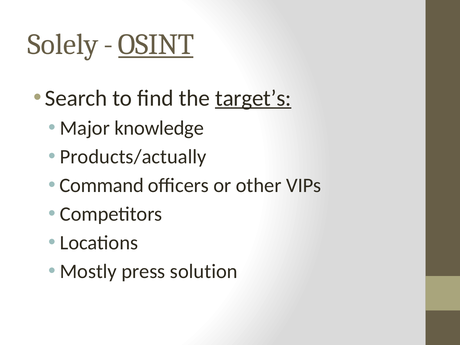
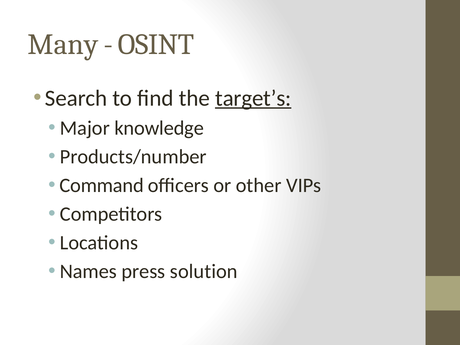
Solely: Solely -> Many (63, 45)
OSINT underline: present -> none (156, 45)
Products/actually: Products/actually -> Products/number (133, 157)
Mostly: Mostly -> Names (88, 271)
